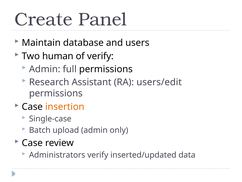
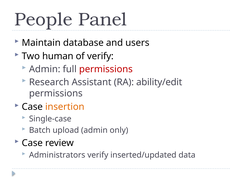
Create: Create -> People (43, 19)
permissions colour: black -> red (106, 69)
users/edit: users/edit -> ability/edit (159, 82)
